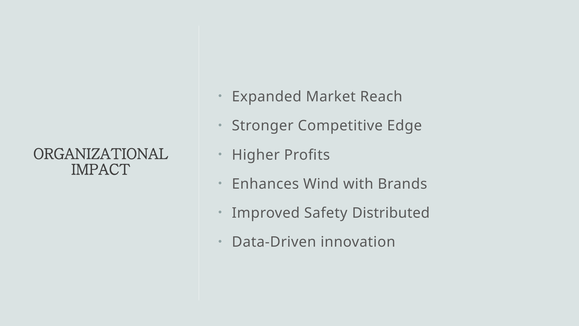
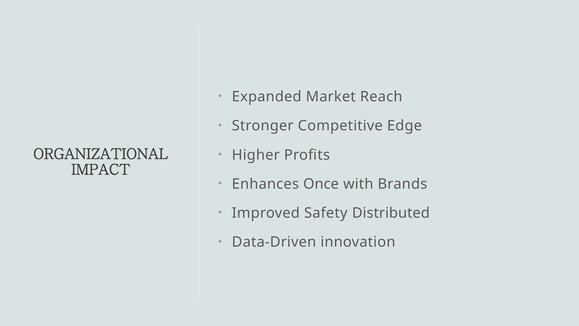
Wind: Wind -> Once (321, 184)
